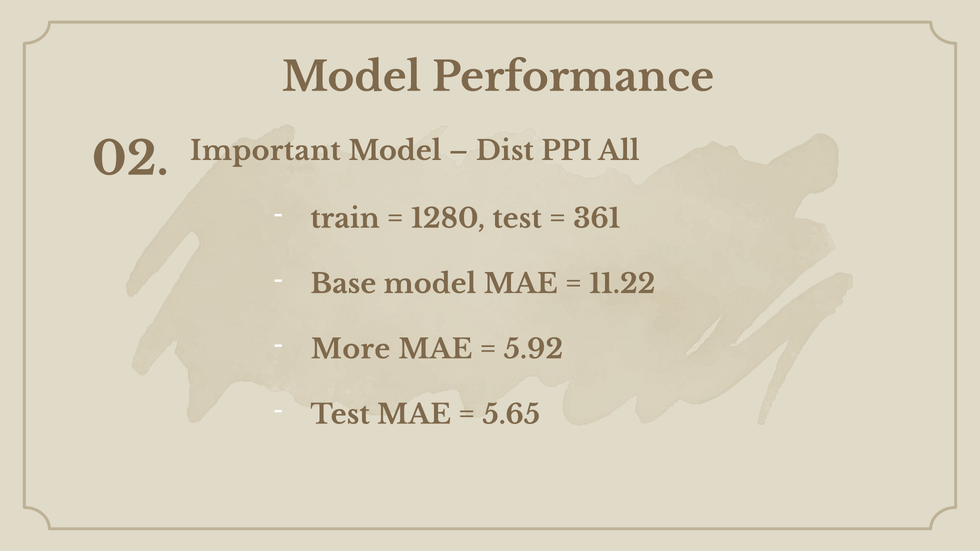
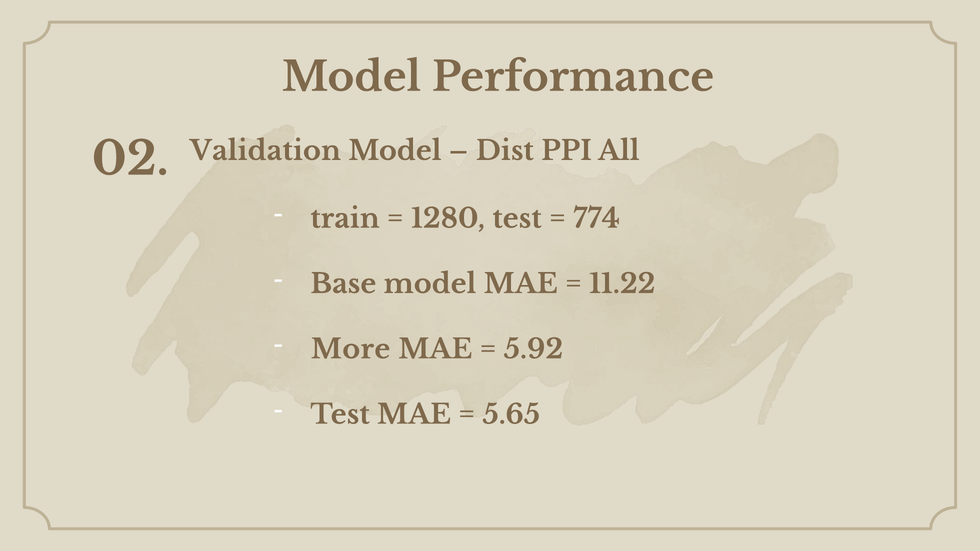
Important: Important -> Validation (265, 151)
361: 361 -> 774 (597, 219)
